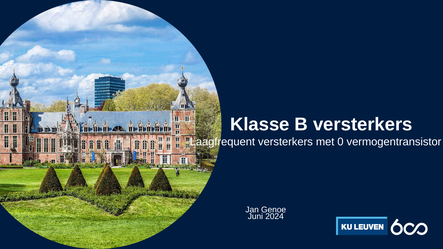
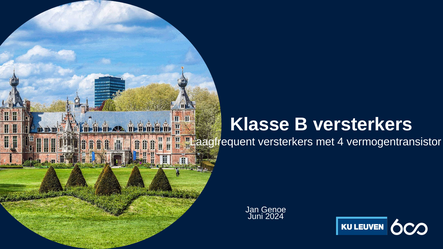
0: 0 -> 4 (340, 142)
